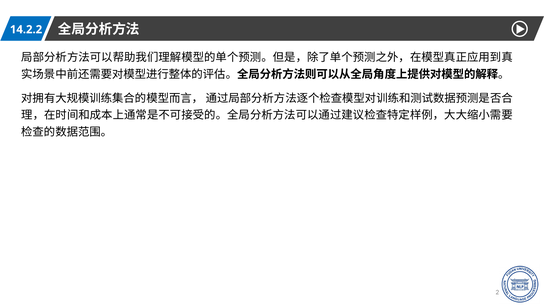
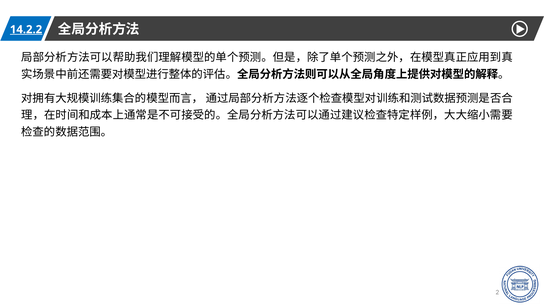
14.2.2 underline: none -> present (26, 30)
